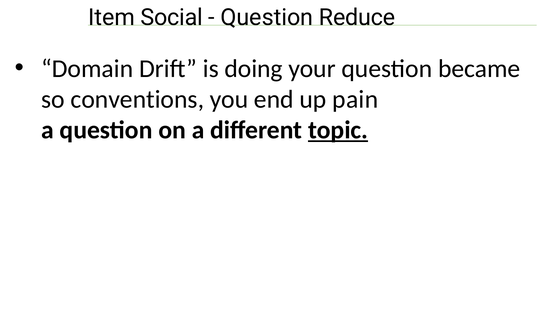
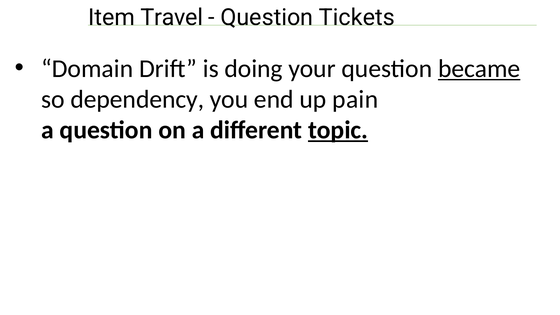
Social: Social -> Travel (172, 17)
Reduce: Reduce -> Tickets (357, 17)
became underline: none -> present (479, 69)
conventions: conventions -> dependency (137, 99)
